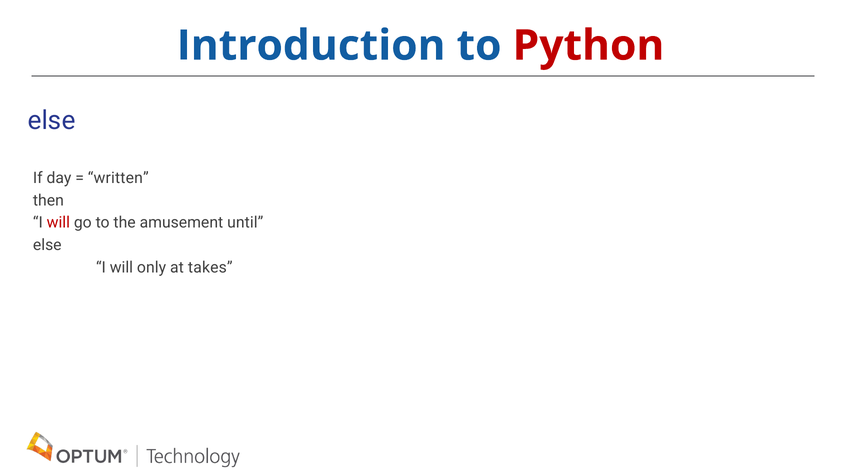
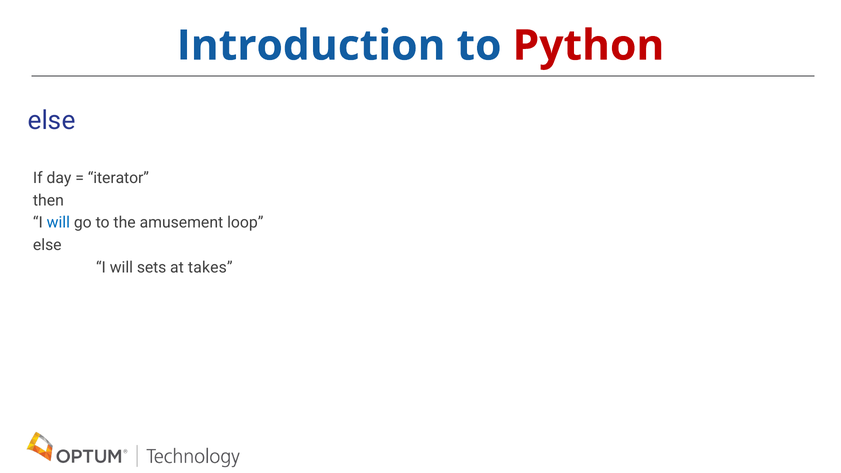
written: written -> iterator (118, 178)
will colour: red -> blue (58, 223)
until: until -> loop (245, 223)
only: only -> sets (152, 268)
